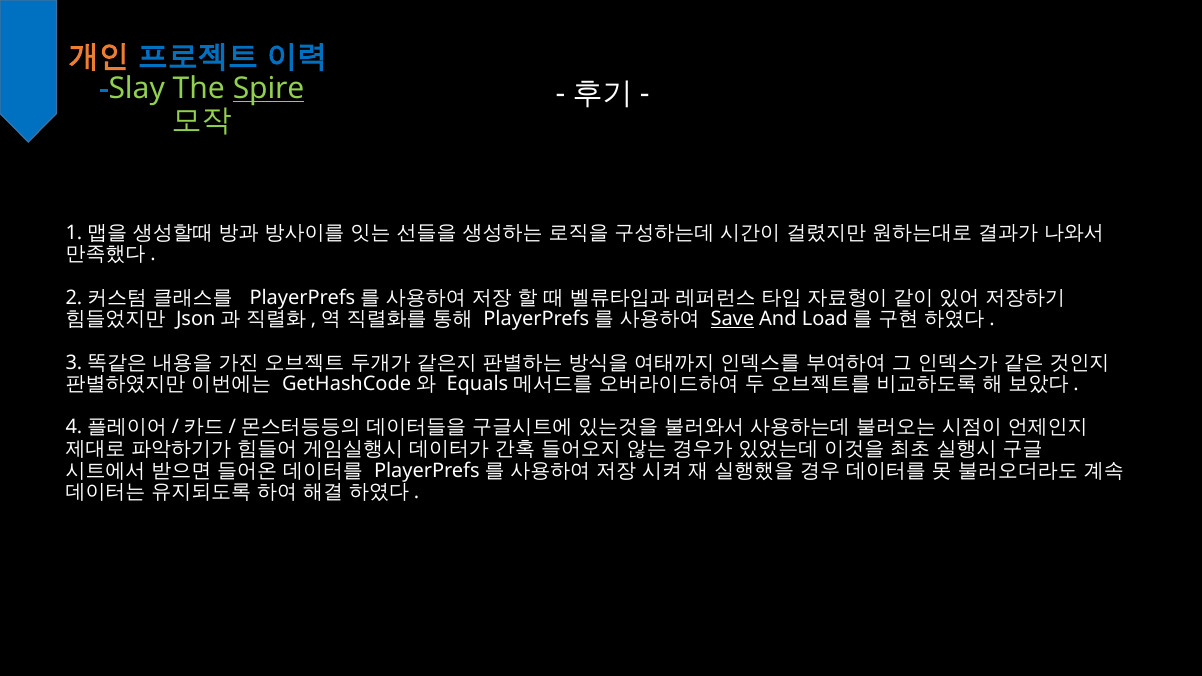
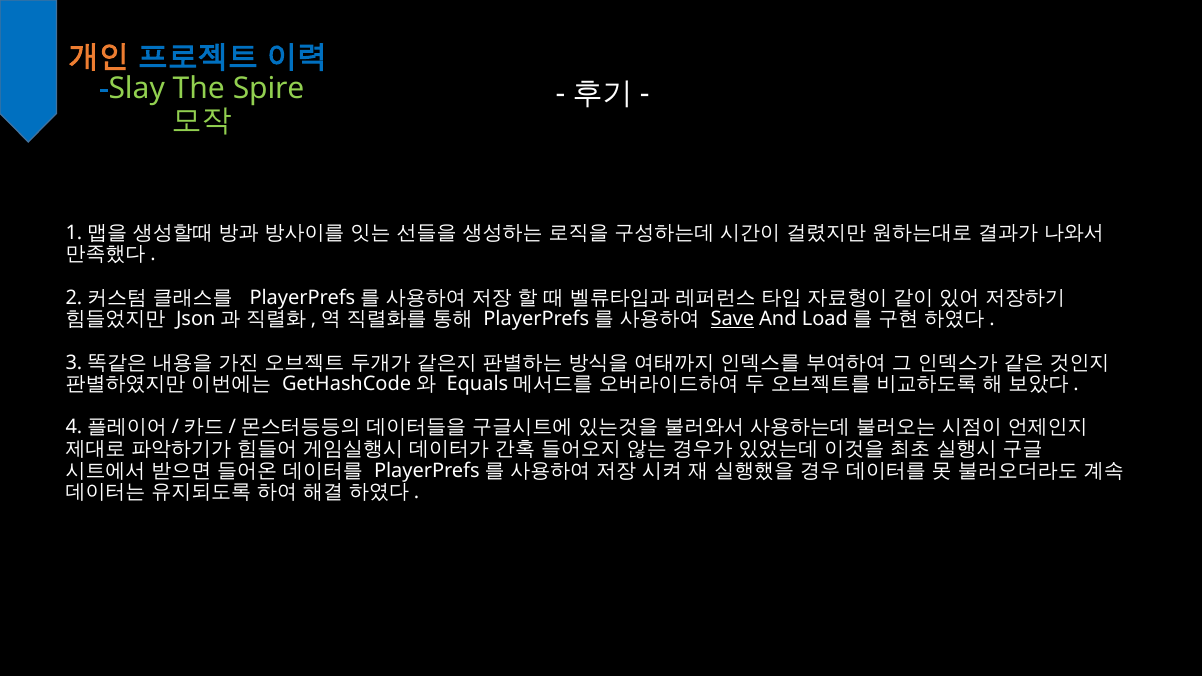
Spire underline: present -> none (269, 89)
